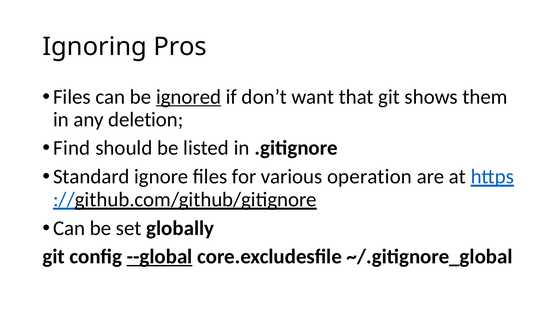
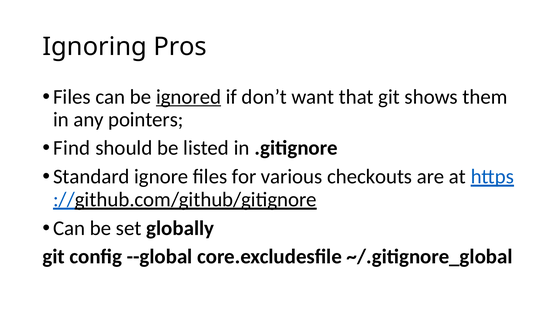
deletion: deletion -> pointers (146, 119)
operation: operation -> checkouts (370, 177)
--global underline: present -> none (160, 257)
